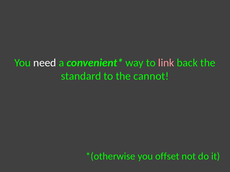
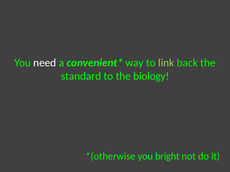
link colour: pink -> light green (166, 63)
cannot: cannot -> biology (151, 76)
offset: offset -> bright (167, 157)
